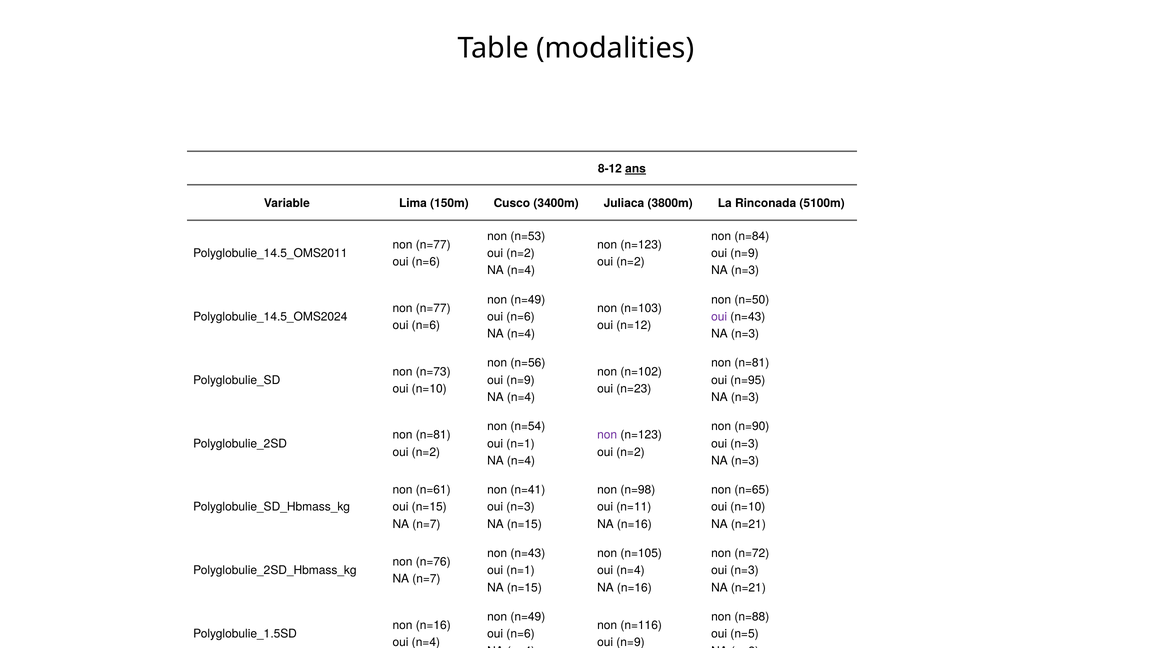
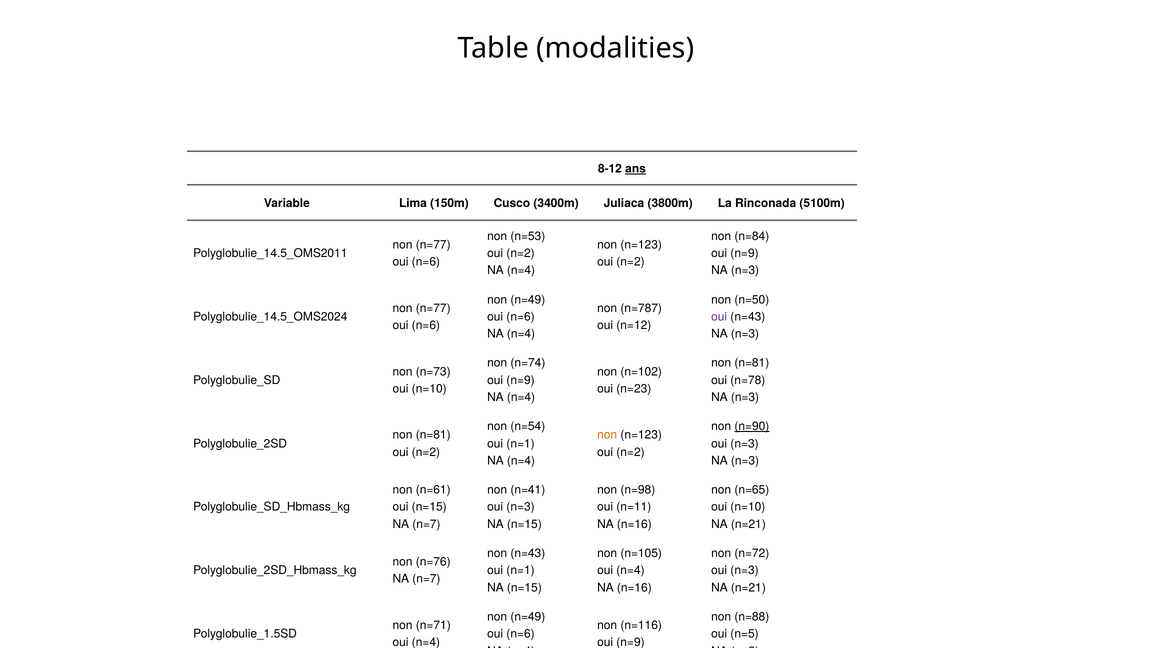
n=103: n=103 -> n=787 (641, 308)
n=56: n=56 -> n=74 (528, 363)
n=95: n=95 -> n=78 (748, 380)
n=90 underline: none -> present (752, 426)
non colour: purple -> orange (607, 435)
non n=16: n=16 -> n=71 (433, 625)
